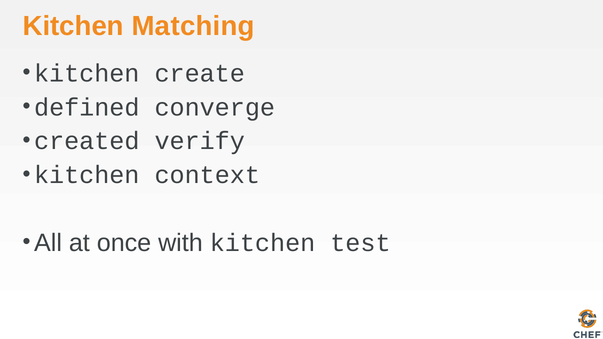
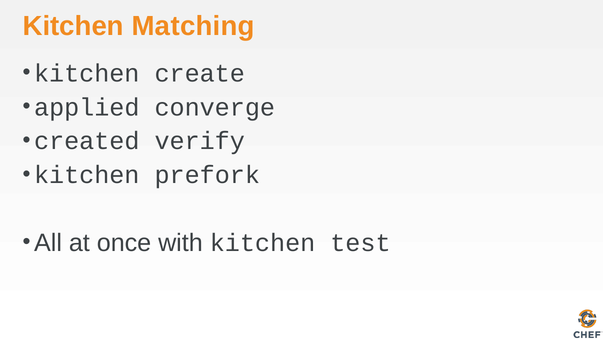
defined: defined -> applied (87, 107)
context: context -> prefork (207, 175)
